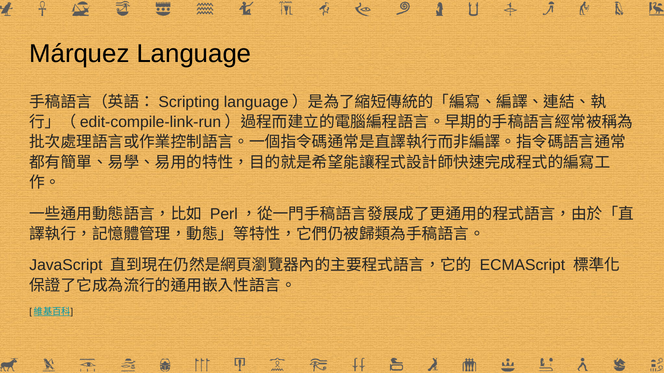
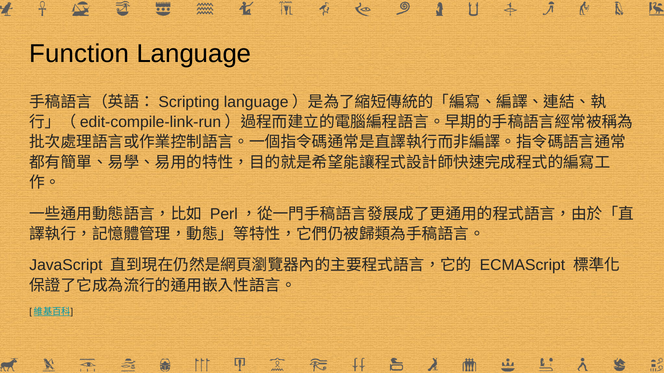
Márquez: Márquez -> Function (79, 54)
